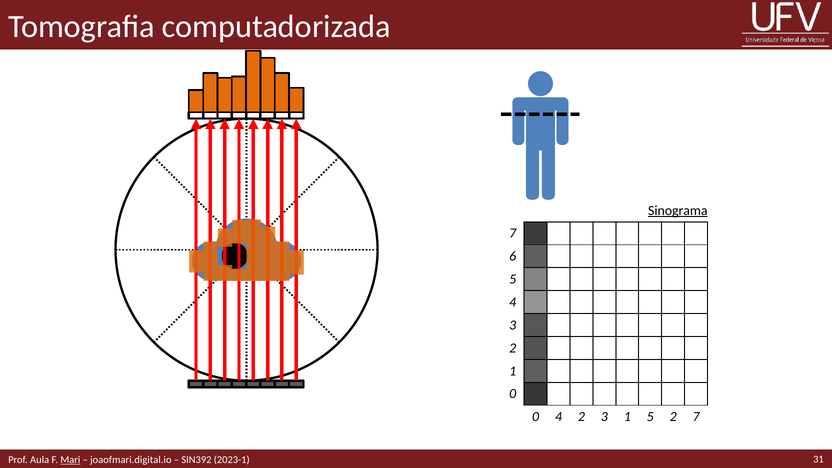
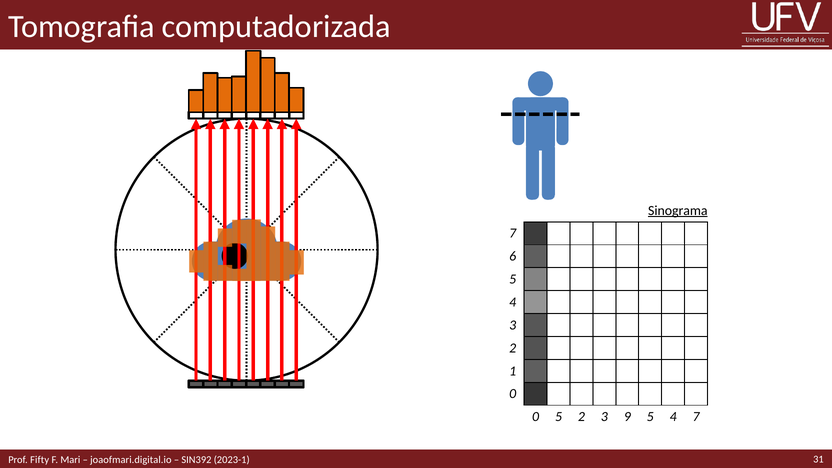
0 4: 4 -> 5 (559, 417)
3 1: 1 -> 9 (627, 417)
2: 2 -> 4 (673, 417)
Aula: Aula -> Fifty (40, 460)
Mari underline: present -> none (70, 460)
